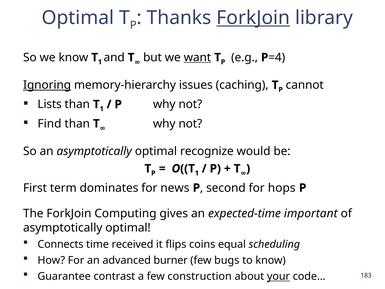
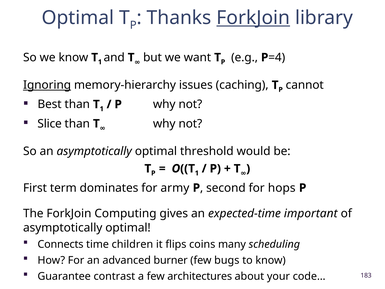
want underline: present -> none (197, 57)
Lists: Lists -> Best (50, 104)
Find: Find -> Slice (50, 124)
recognize: recognize -> threshold (207, 151)
news: news -> army (175, 188)
received: received -> children (132, 244)
equal: equal -> many (232, 244)
construction: construction -> architectures (200, 276)
your underline: present -> none (278, 276)
